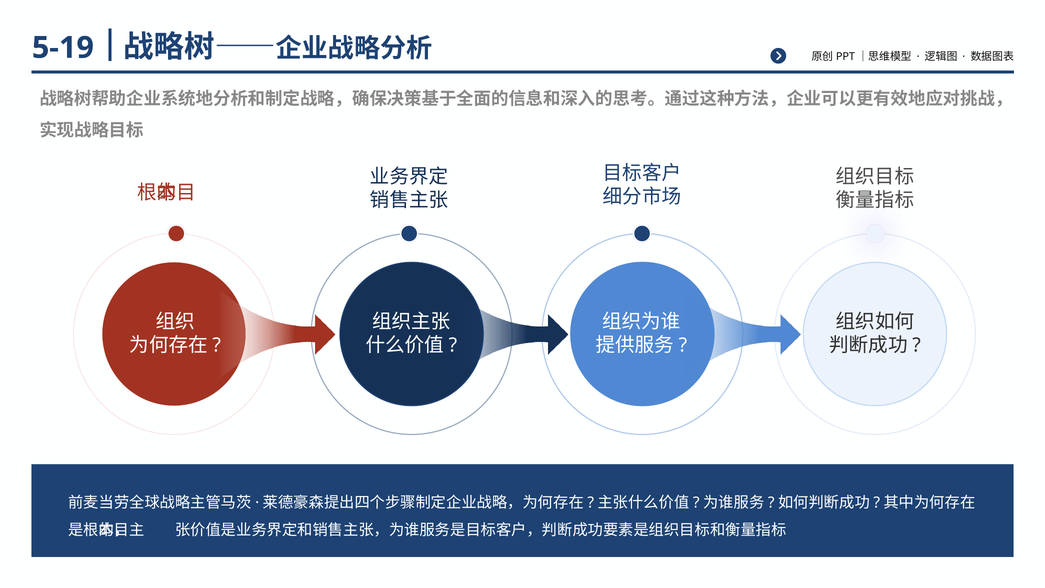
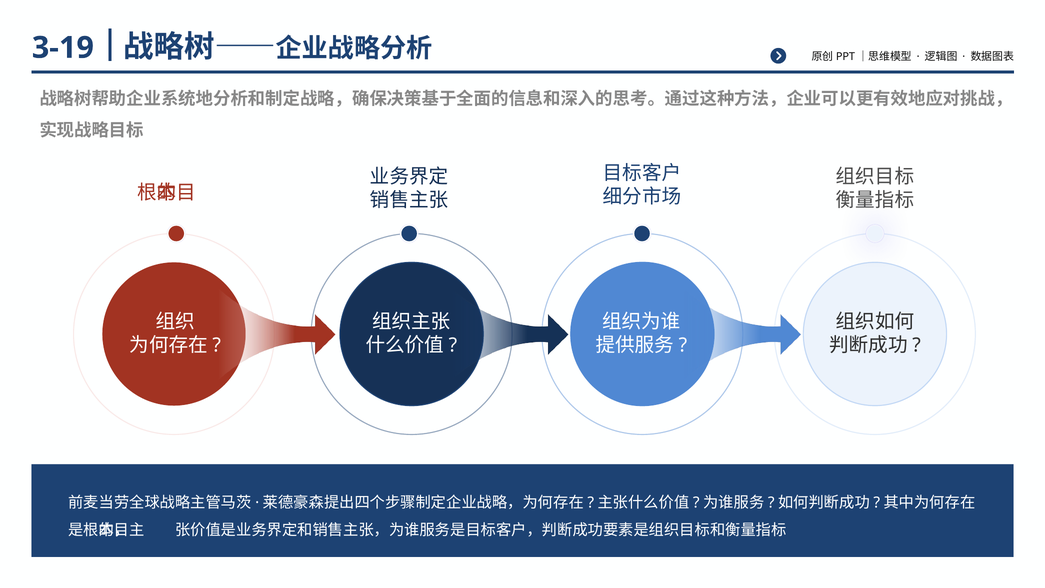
5-19: 5-19 -> 3-19 (63, 48)
